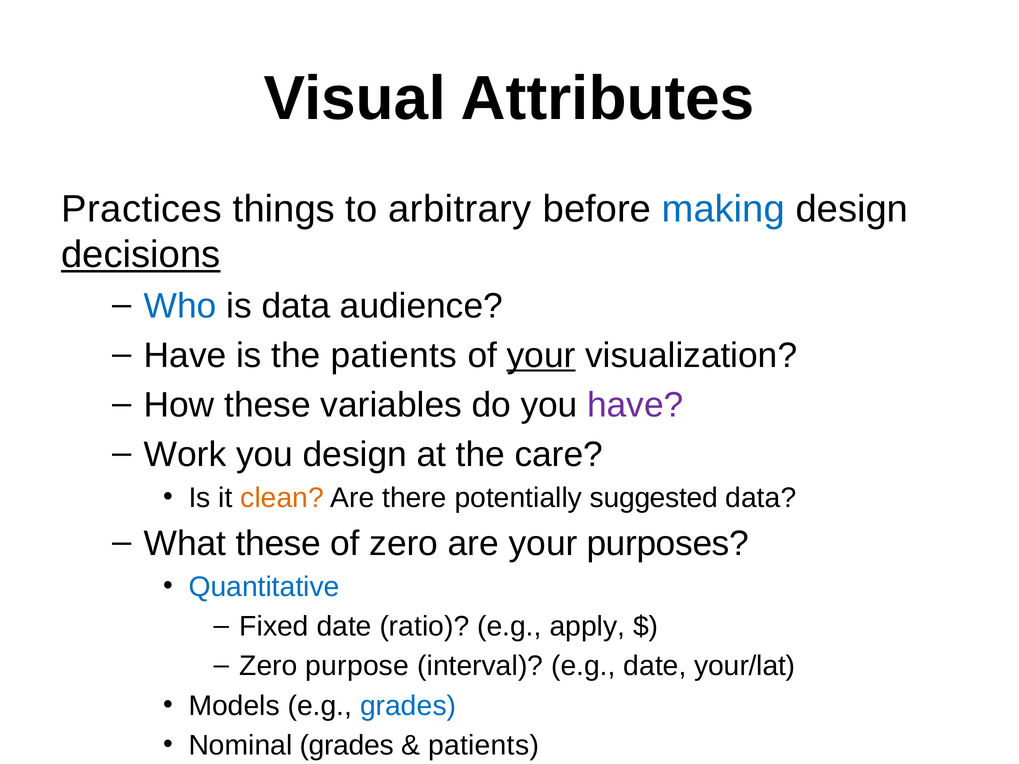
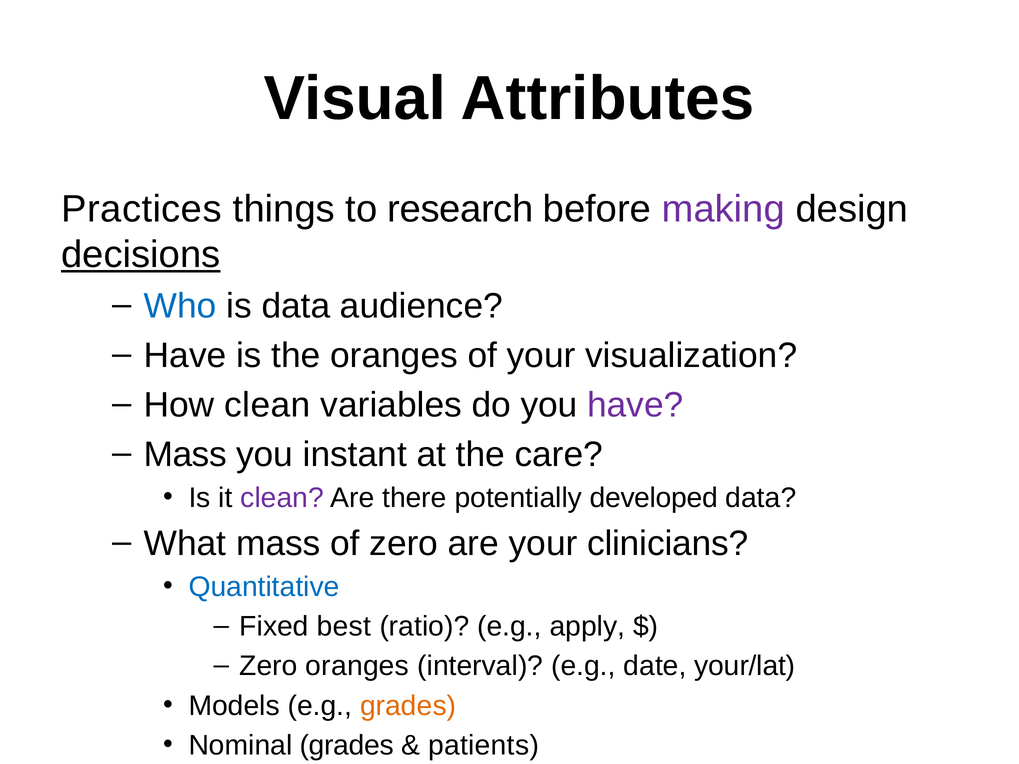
arbitrary: arbitrary -> research (460, 209)
making colour: blue -> purple (723, 209)
the patients: patients -> oranges (394, 355)
your underline: present -> none (541, 355)
How these: these -> clean (267, 405)
Work: Work -> Mass (185, 454)
you design: design -> instant (355, 454)
clean colour: orange -> purple (282, 498)
suggested: suggested -> developed (654, 498)
What these: these -> mass (278, 544)
purposes: purposes -> clinicians (668, 544)
Fixed date: date -> best (344, 627)
Zero purpose: purpose -> oranges (357, 666)
grades colour: blue -> orange (408, 706)
